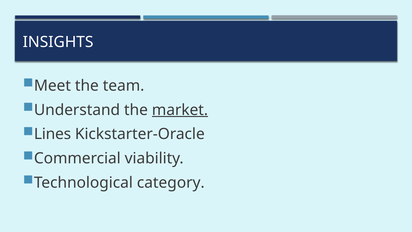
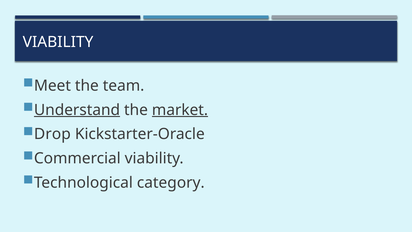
INSIGHTS: INSIGHTS -> VIABILITY (58, 42)
Understand underline: none -> present (77, 110)
Lines: Lines -> Drop (52, 134)
